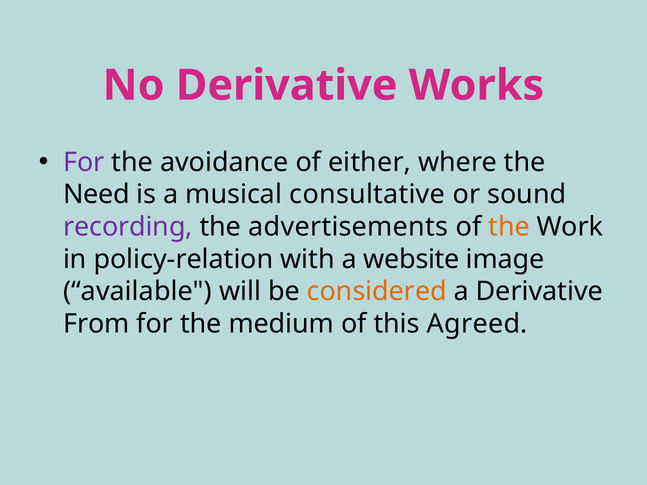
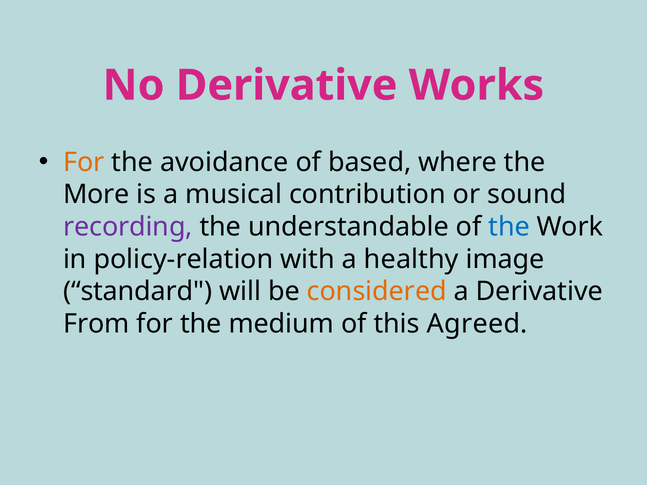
For colour: purple -> orange (84, 162)
either: either -> based (370, 162)
Need: Need -> More (96, 195)
consultative: consultative -> contribution (367, 195)
advertisements: advertisements -> understandable (348, 227)
the colour: orange -> blue (509, 227)
website: website -> healthy (411, 259)
available: available -> standard (138, 292)
